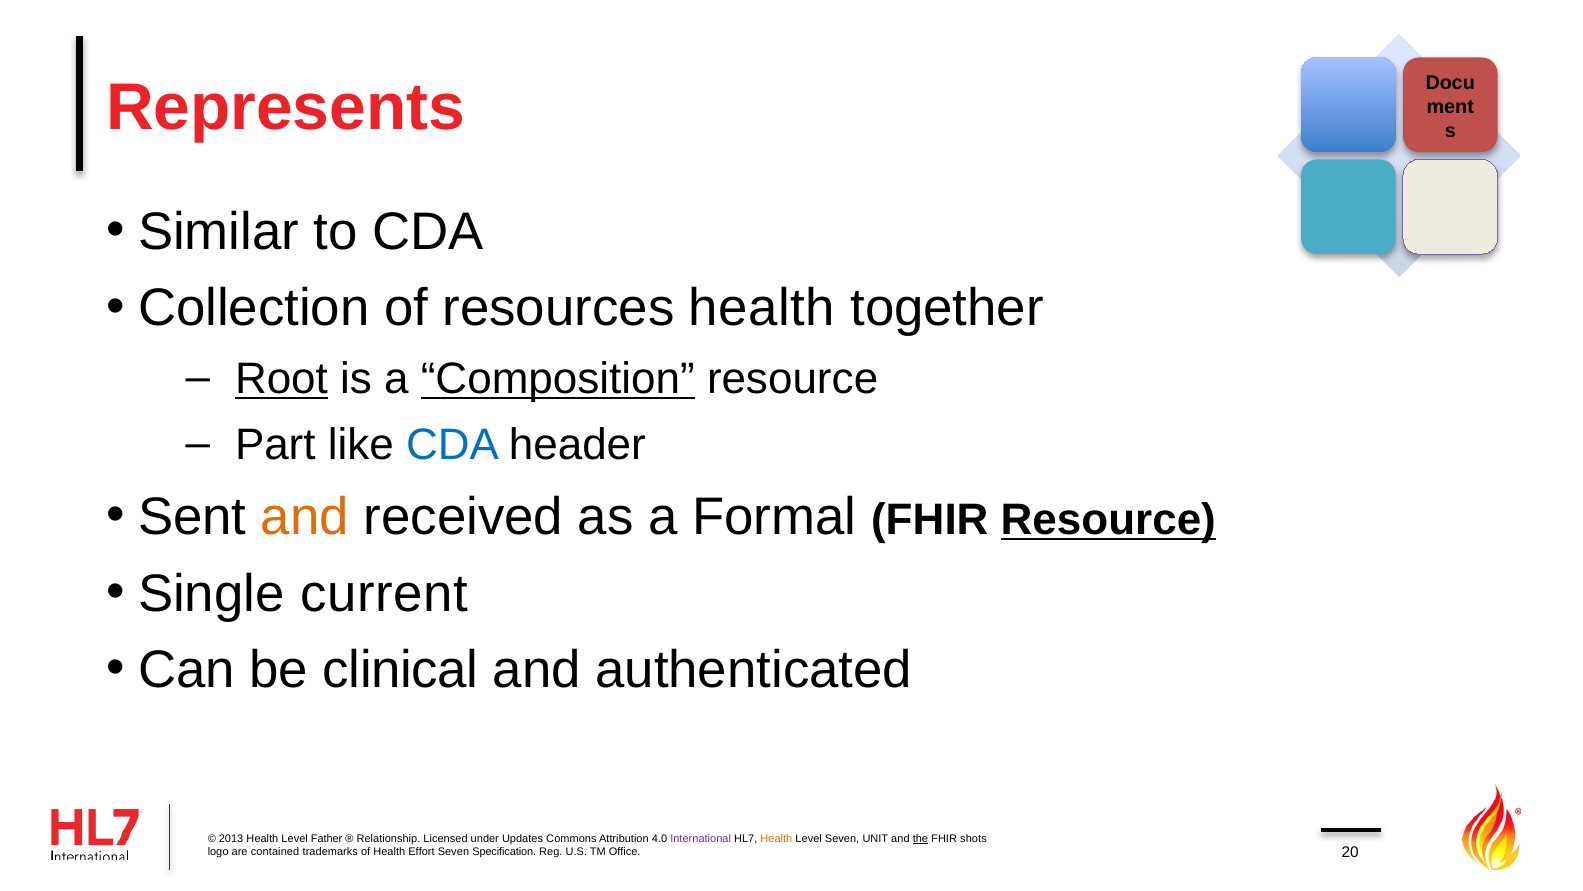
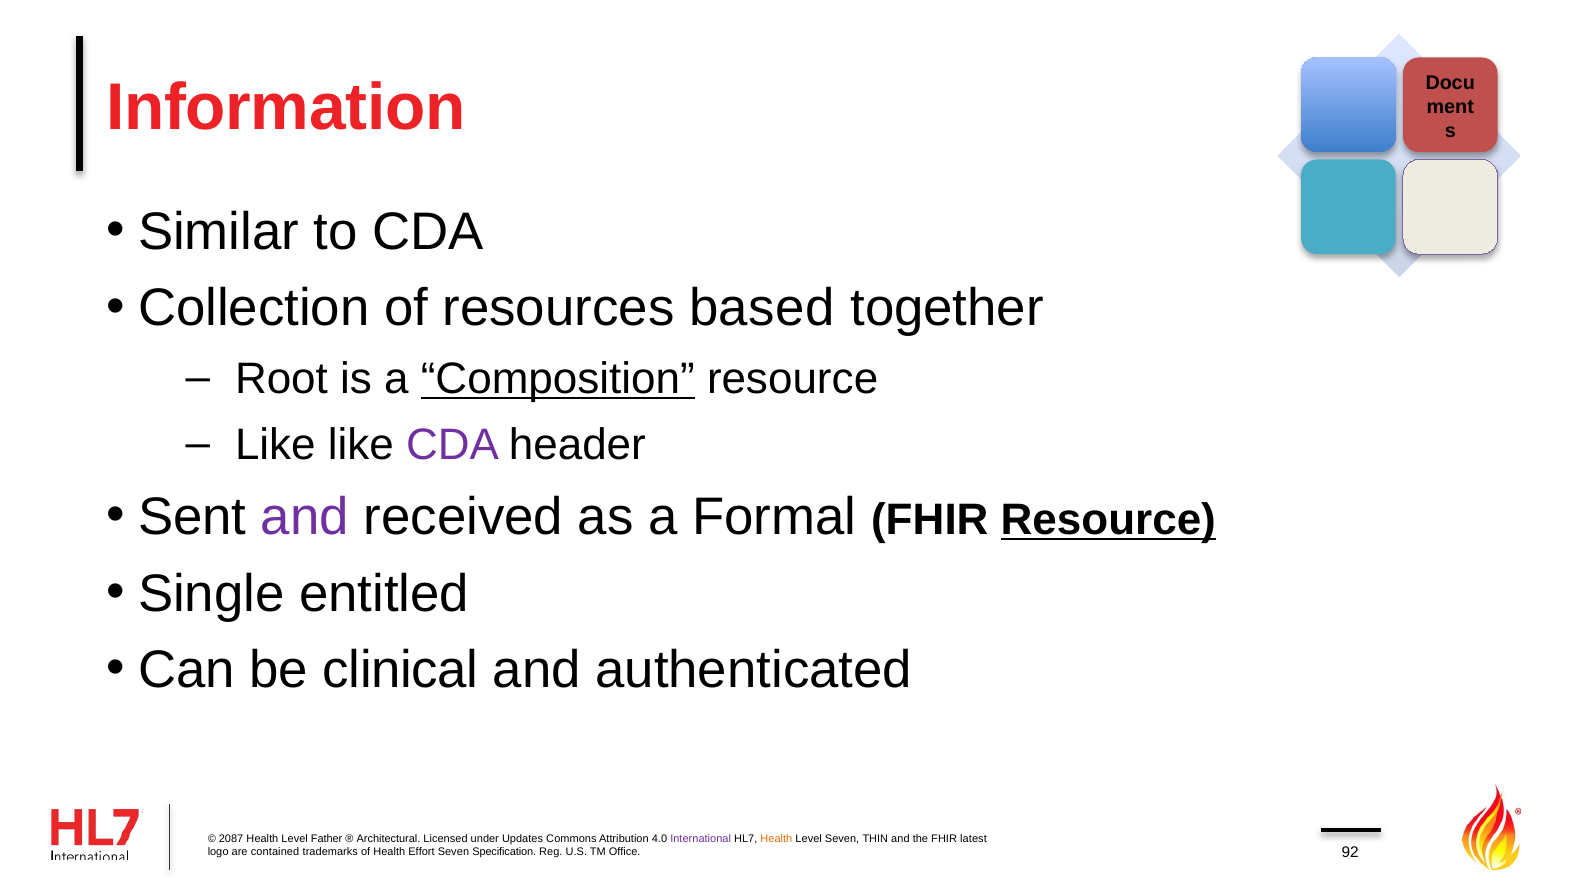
Represents: Represents -> Information (286, 108)
resources health: health -> based (762, 308)
Root underline: present -> none (281, 379)
Part: Part -> Like (275, 445)
CDA colour: blue -> purple (452, 445)
and colour: orange -> purple (305, 517)
current: current -> entitled (384, 593)
2013: 2013 -> 2087 (231, 838)
Relationship: Relationship -> Architectural (389, 838)
UNIT: UNIT -> THIN (875, 838)
the underline: present -> none (920, 838)
shots: shots -> latest (973, 838)
20: 20 -> 92 (1350, 852)
